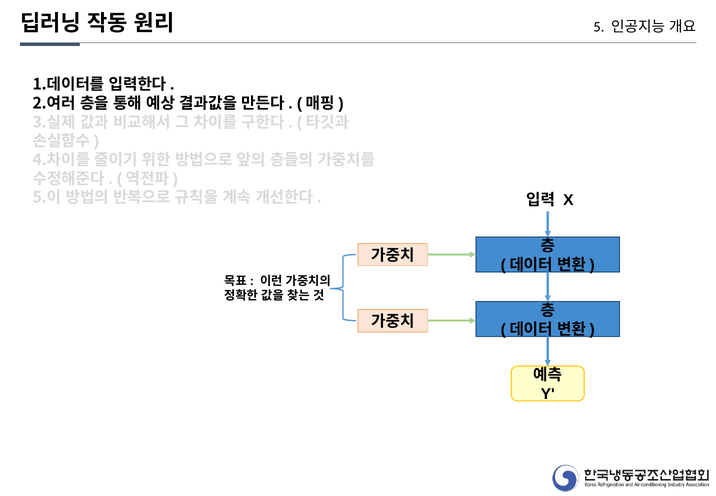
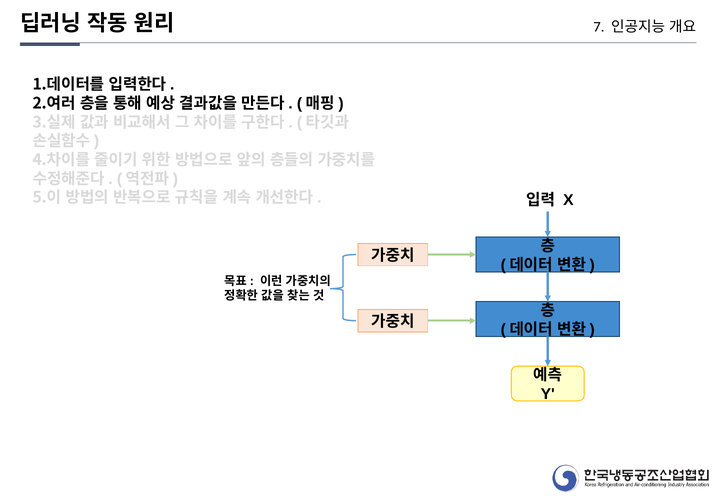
5: 5 -> 7 (599, 27)
